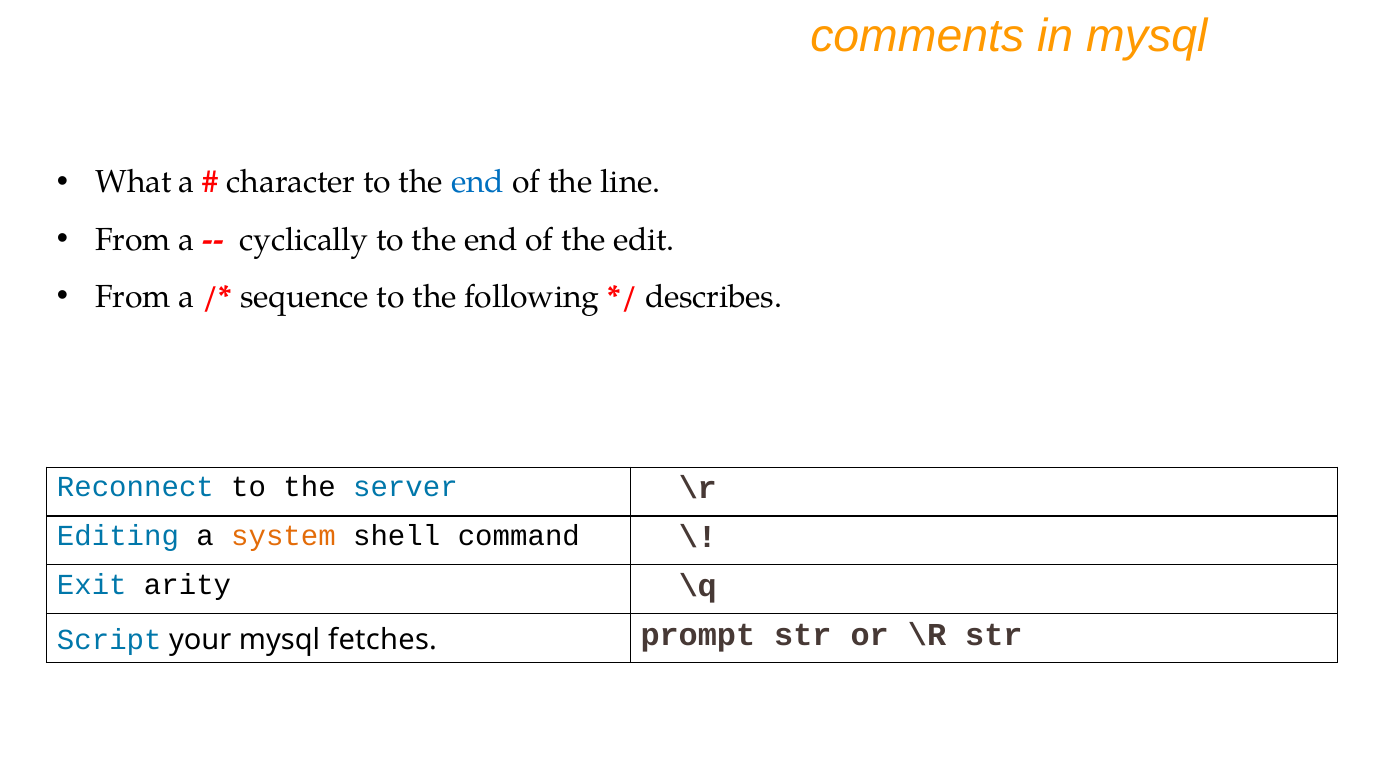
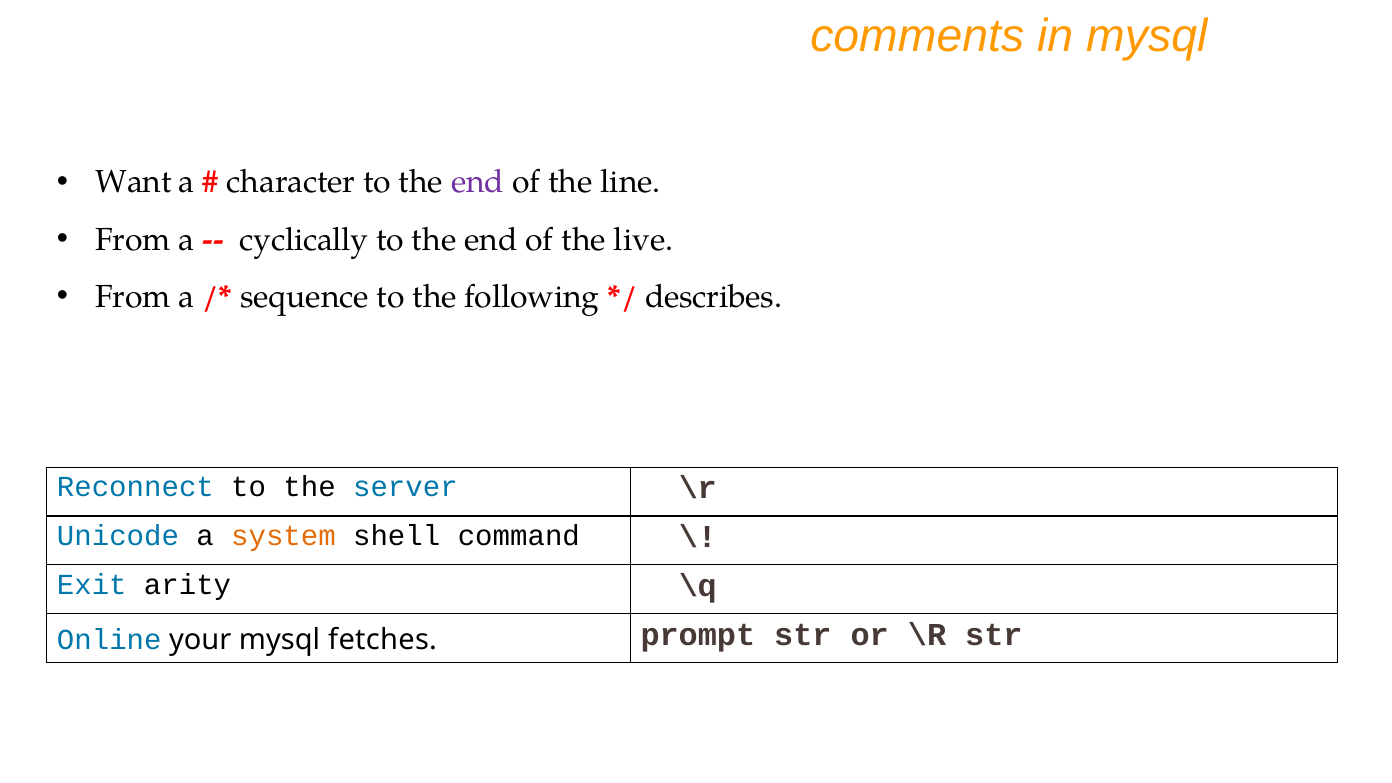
What: What -> Want (134, 182)
end colour: blue -> purple (478, 182)
edit: edit -> live (644, 240)
Editing: Editing -> Unicode (118, 536)
Script: Script -> Online (109, 640)
